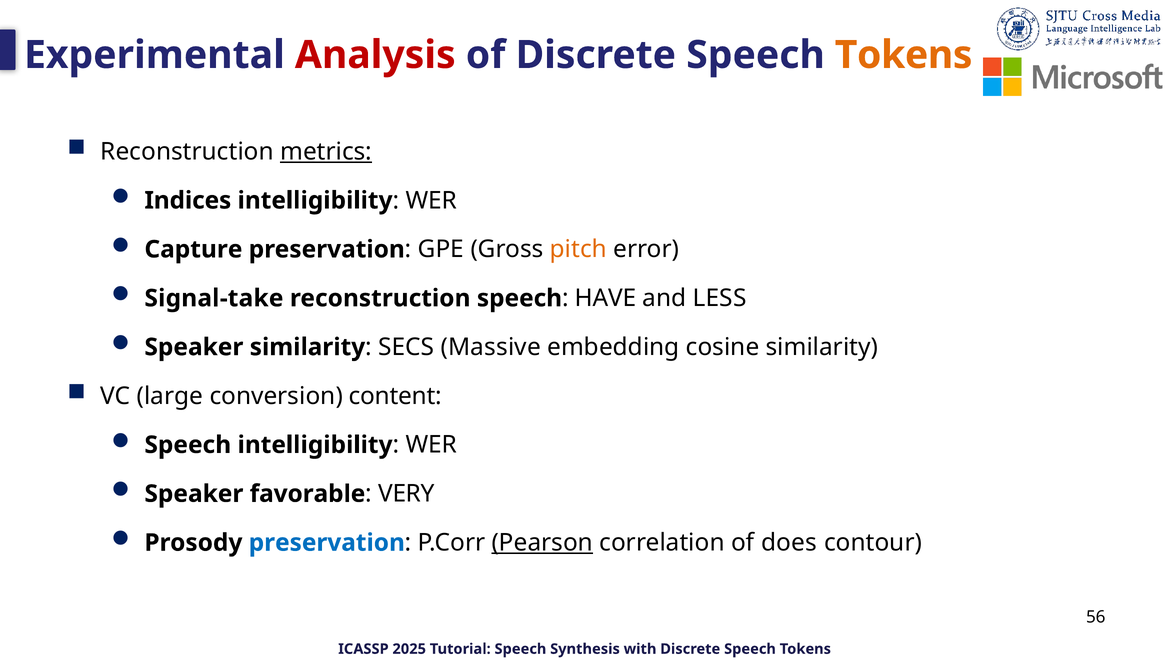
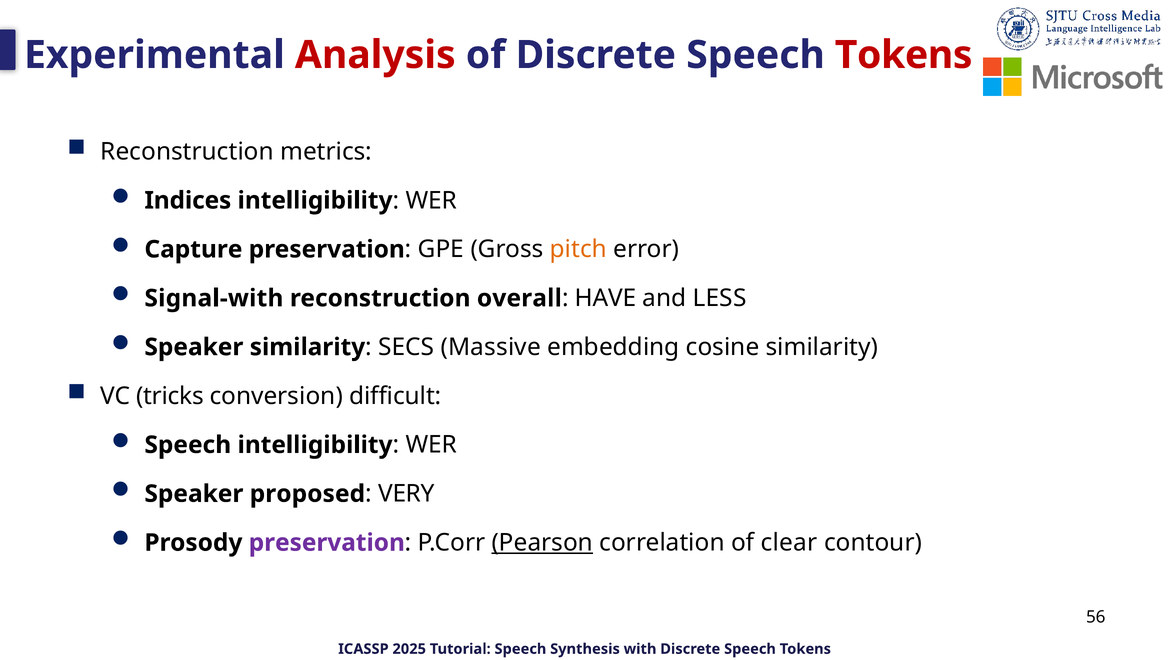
Tokens colour: orange -> red (904, 55)
metrics underline: present -> none (326, 152)
Signal-take: Signal-take -> Signal-with (214, 298)
reconstruction speech: speech -> overall (519, 298)
large: large -> tricks (170, 396)
content: content -> difficult (395, 396)
favorable: favorable -> proposed (307, 494)
preservation colour: blue -> purple (327, 543)
does: does -> clear (789, 543)
